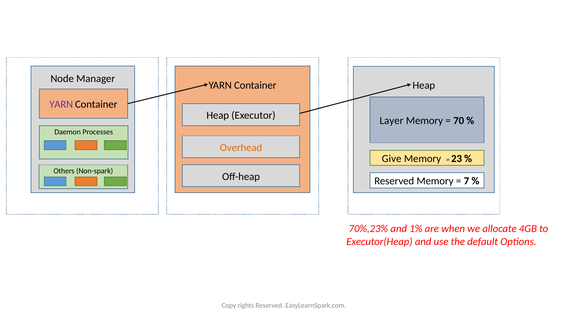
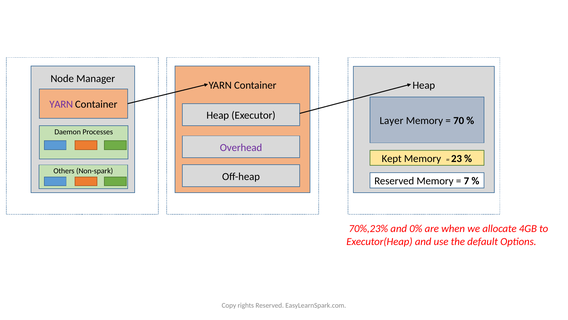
Overhead colour: orange -> purple (241, 147)
Give: Give -> Kept (392, 158)
1%: 1% -> 0% (416, 228)
